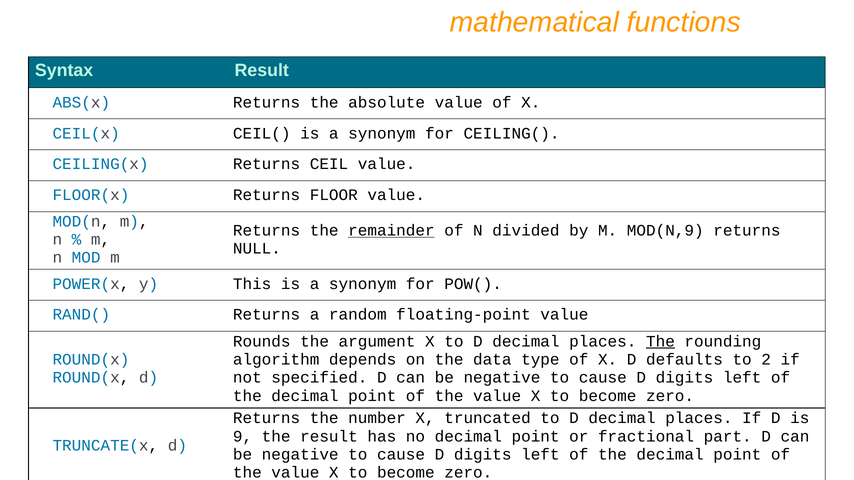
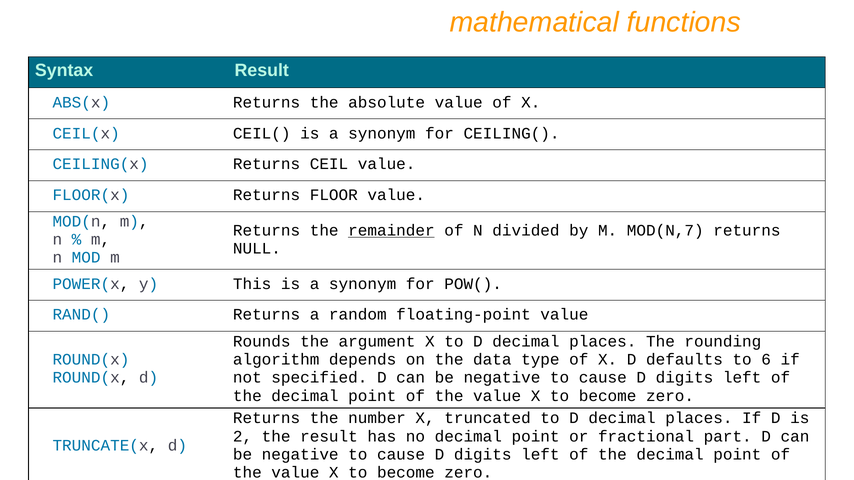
MOD(N,9: MOD(N,9 -> MOD(N,7 (665, 231)
The underline: present -> none (660, 342)
2: 2 -> 6 (766, 360)
9: 9 -> 2 (243, 437)
